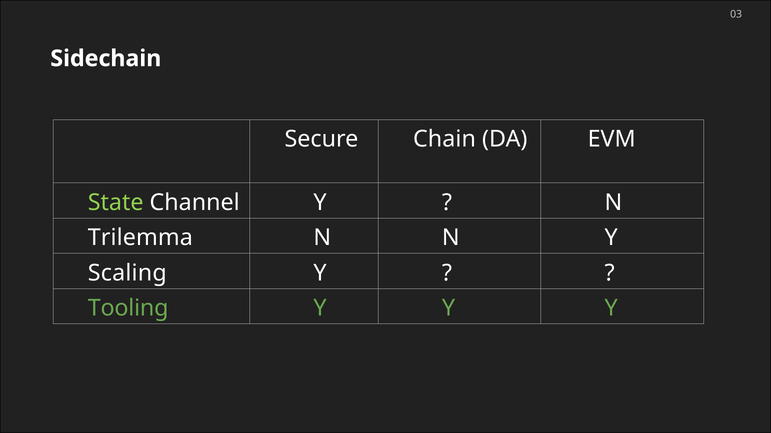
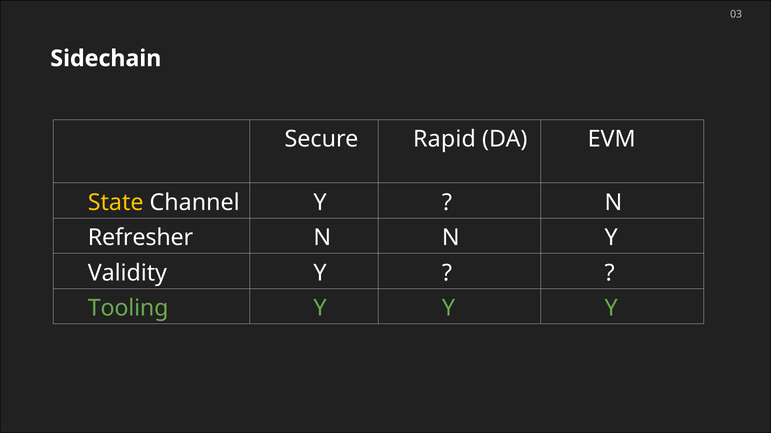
Chain: Chain -> Rapid (444, 139)
State colour: light green -> yellow (116, 203)
Trilemma: Trilemma -> Refresher (140, 238)
Scaling: Scaling -> Validity (127, 273)
